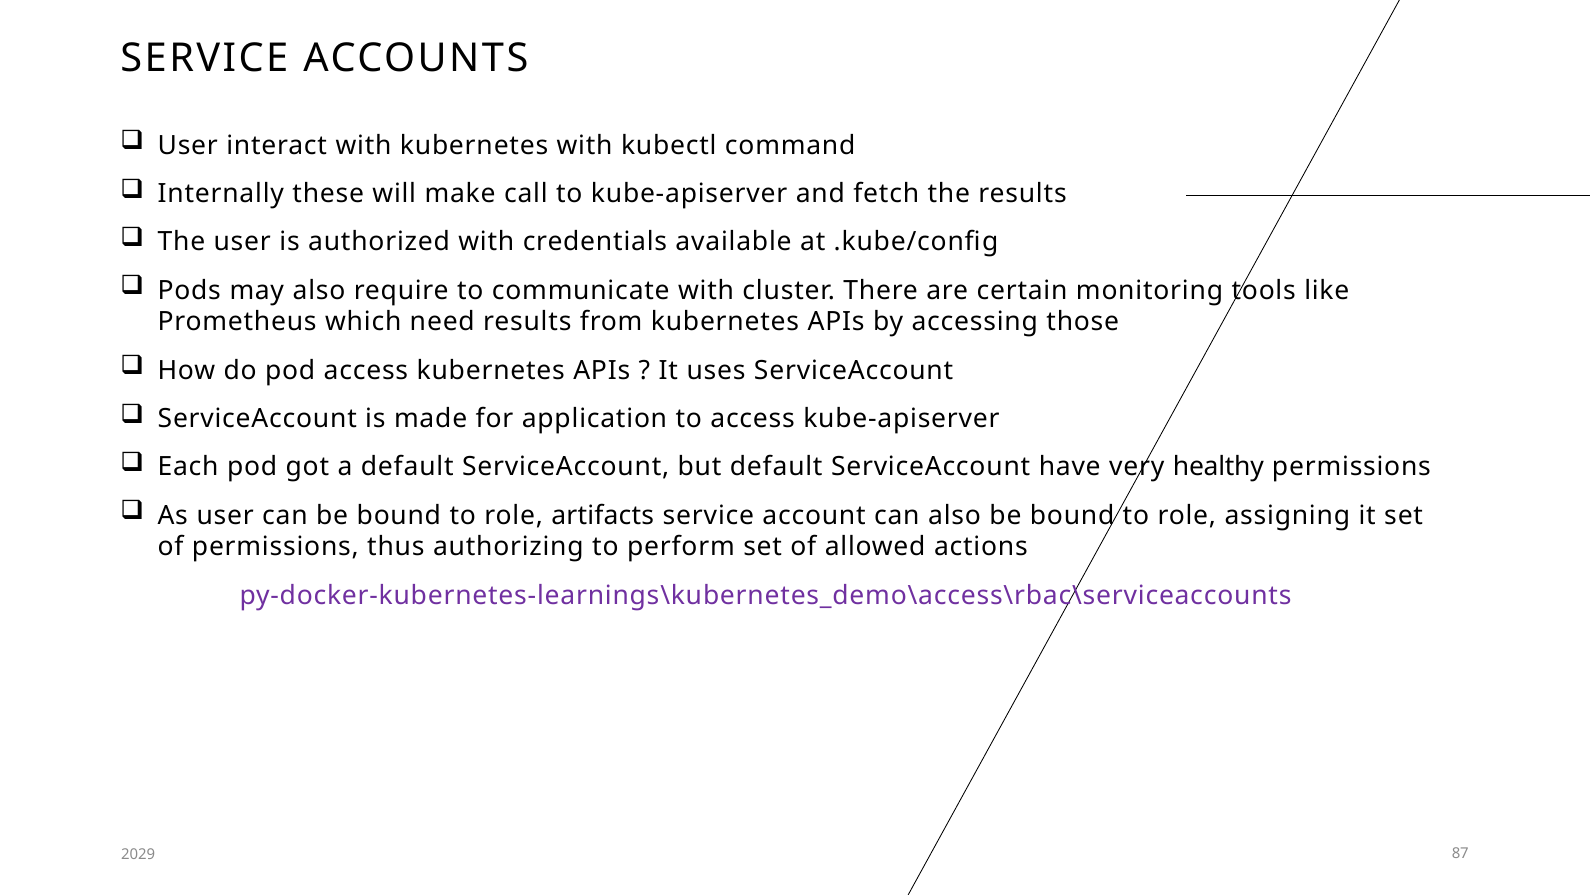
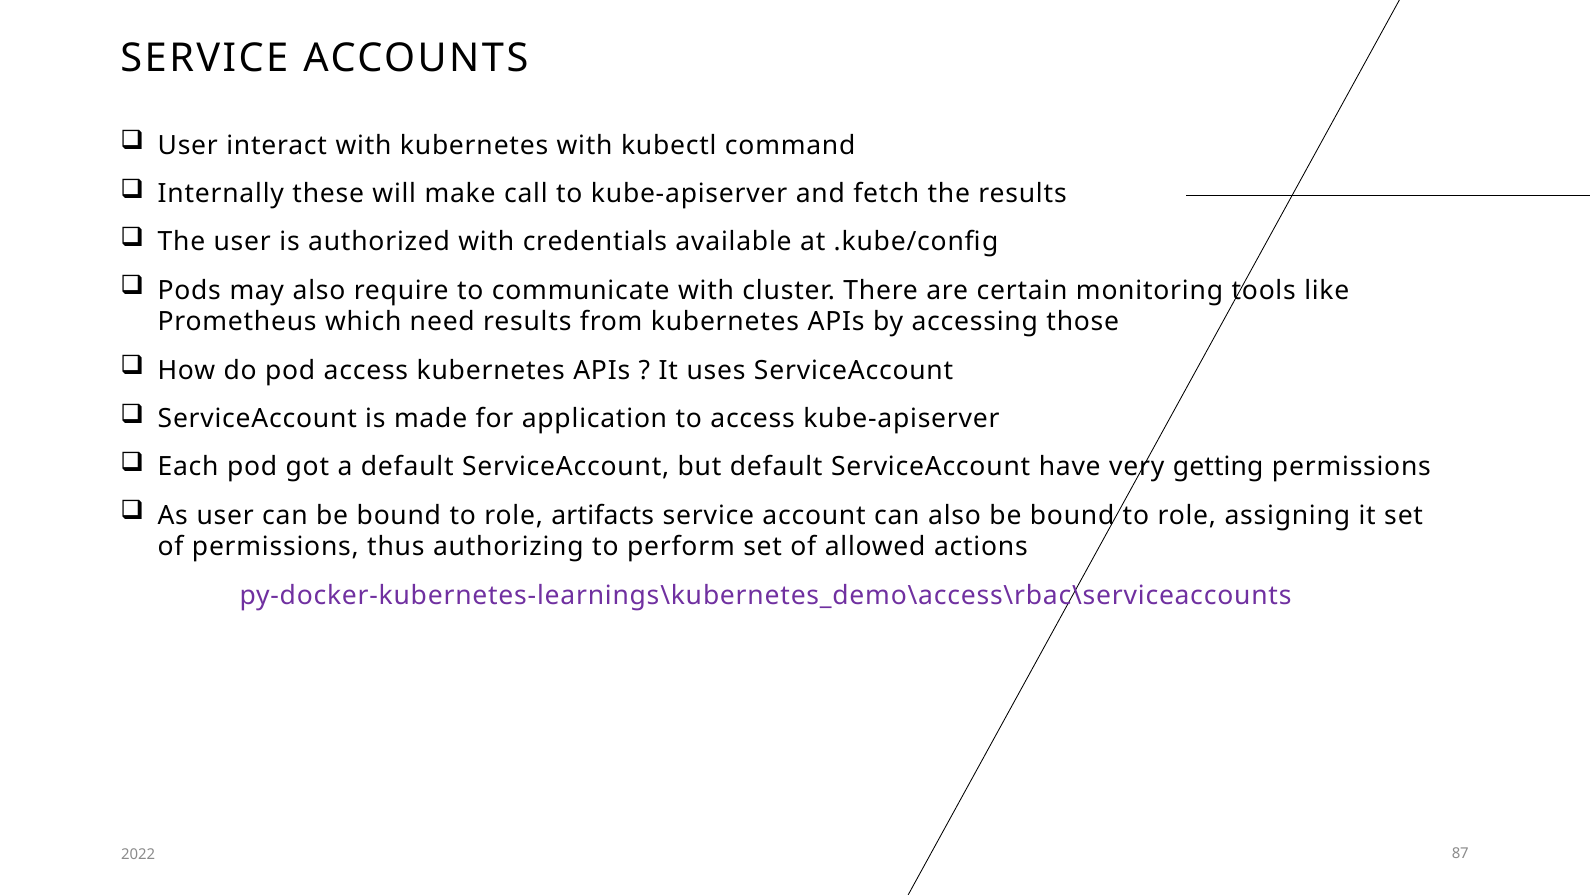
healthy: healthy -> getting (1218, 467)
2029: 2029 -> 2022 (138, 854)
